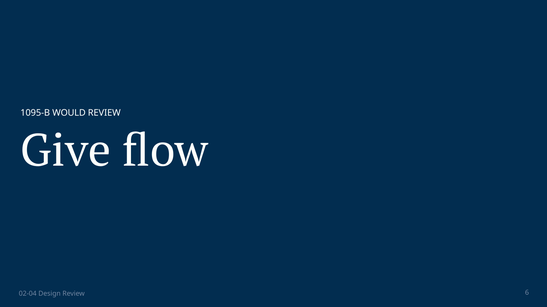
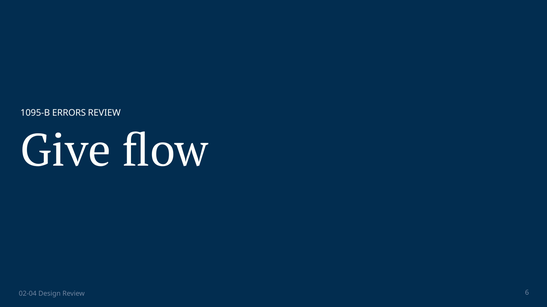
WOULD: WOULD -> ERRORS (69, 113)
